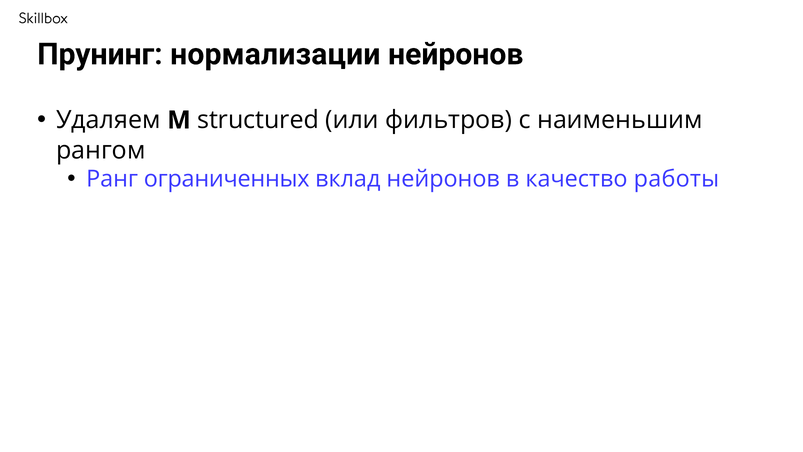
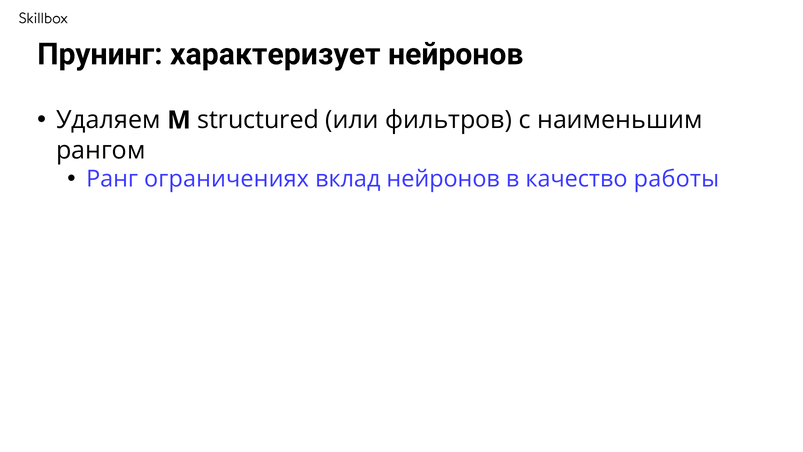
нормализации: нормализации -> характеризует (275, 54)
ограниченных: ограниченных -> ограничениях (227, 179)
